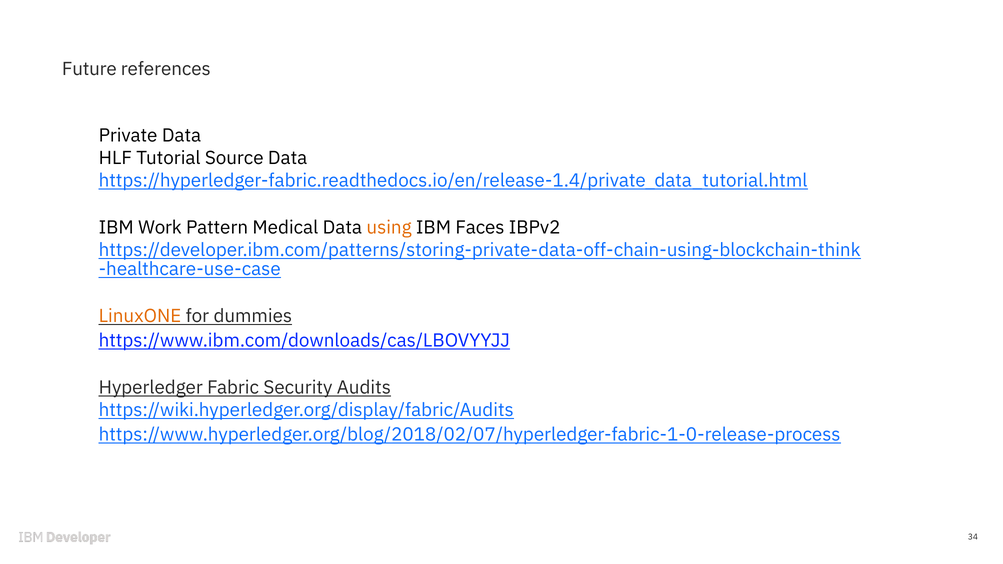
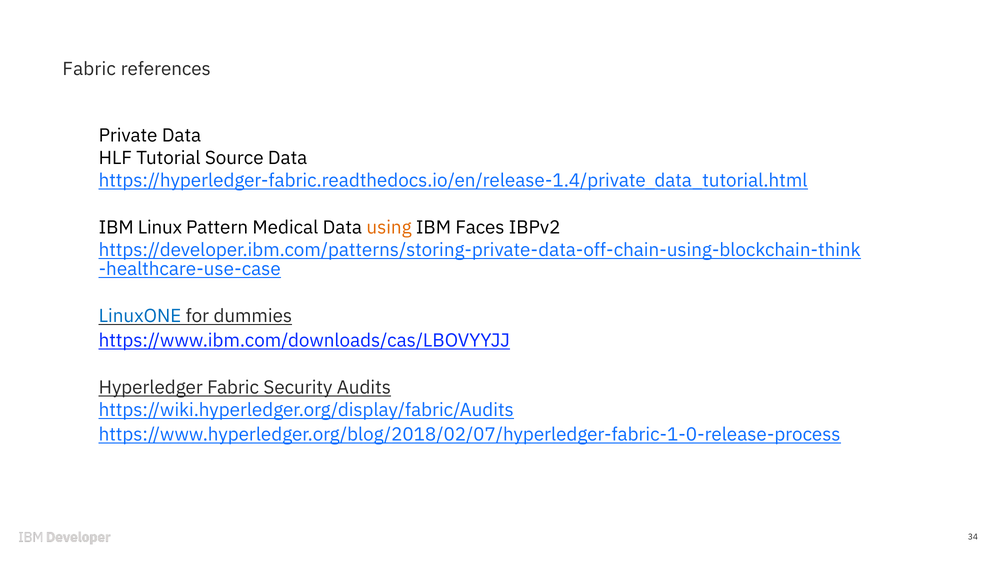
Future: Future -> Fabric (89, 69)
Work: Work -> Linux (160, 228)
LinuxONE colour: orange -> blue (140, 316)
